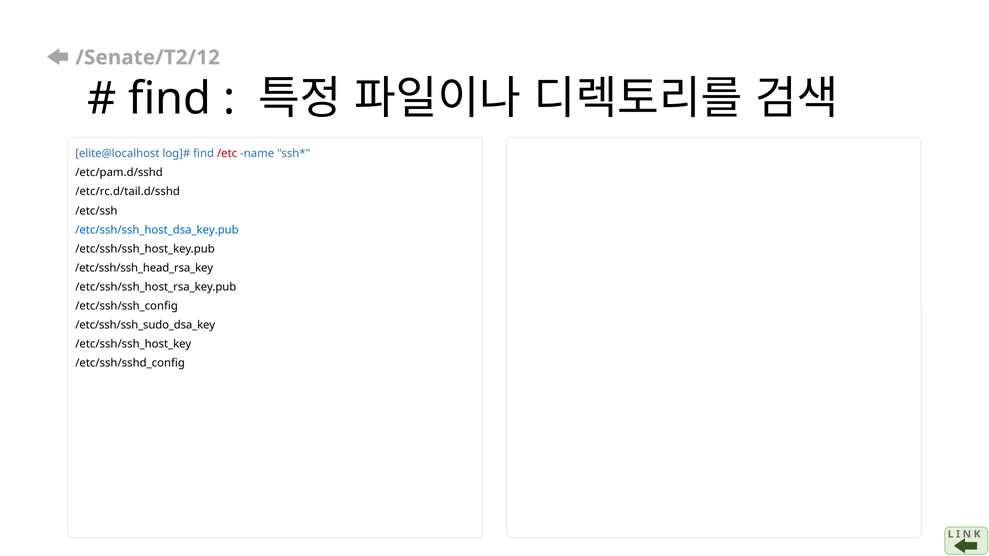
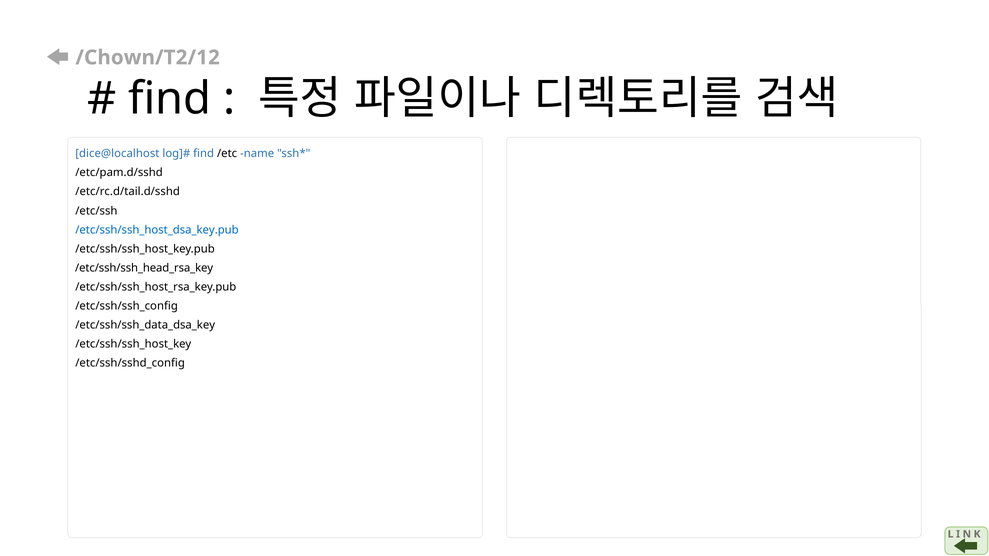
/Senate/T2/12: /Senate/T2/12 -> /Chown/T2/12 (148, 58)
elite@localhost: elite@localhost -> dice@localhost (117, 154)
/etc colour: red -> black (227, 154)
/etc/ssh/ssh_sudo_dsa_key: /etc/ssh/ssh_sudo_dsa_key -> /etc/ssh/ssh_data_dsa_key (145, 325)
